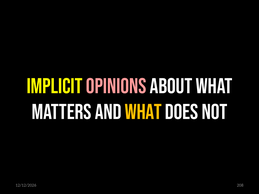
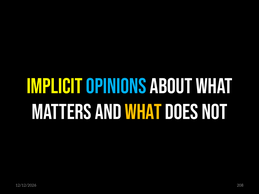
OPINIONS colour: pink -> light blue (116, 86)
